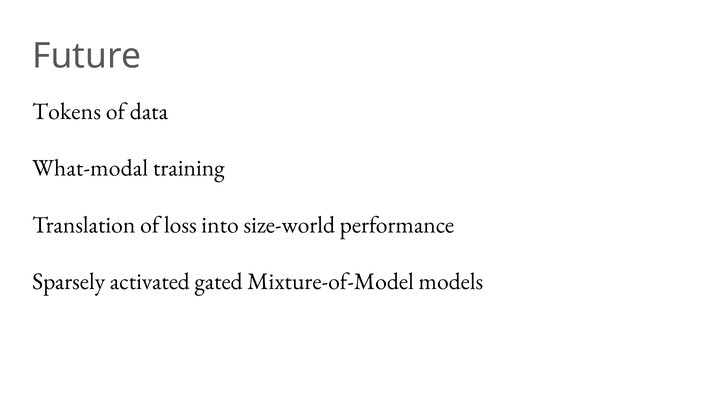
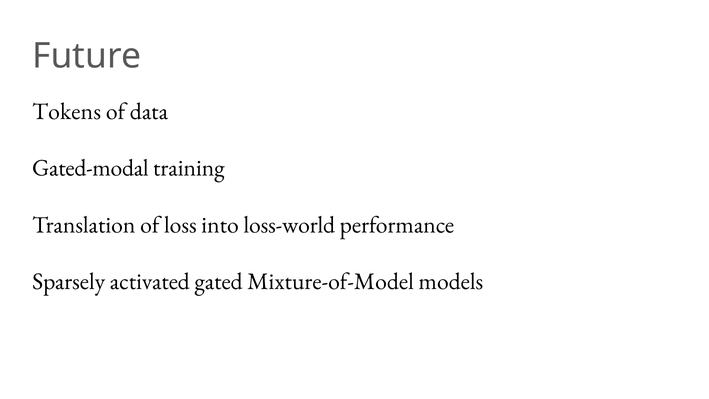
What-modal: What-modal -> Gated-modal (90, 168)
size-world: size-world -> loss-world (289, 225)
